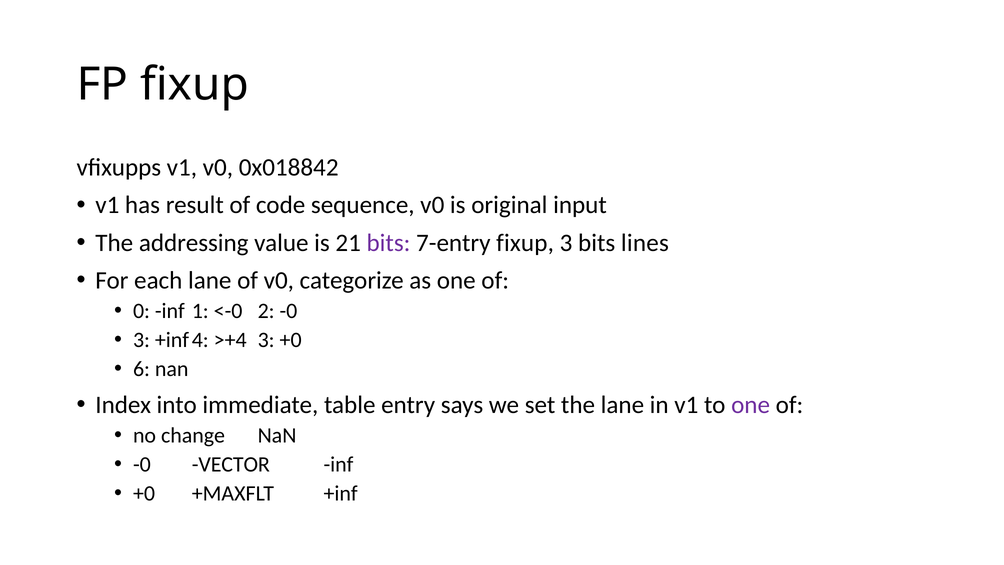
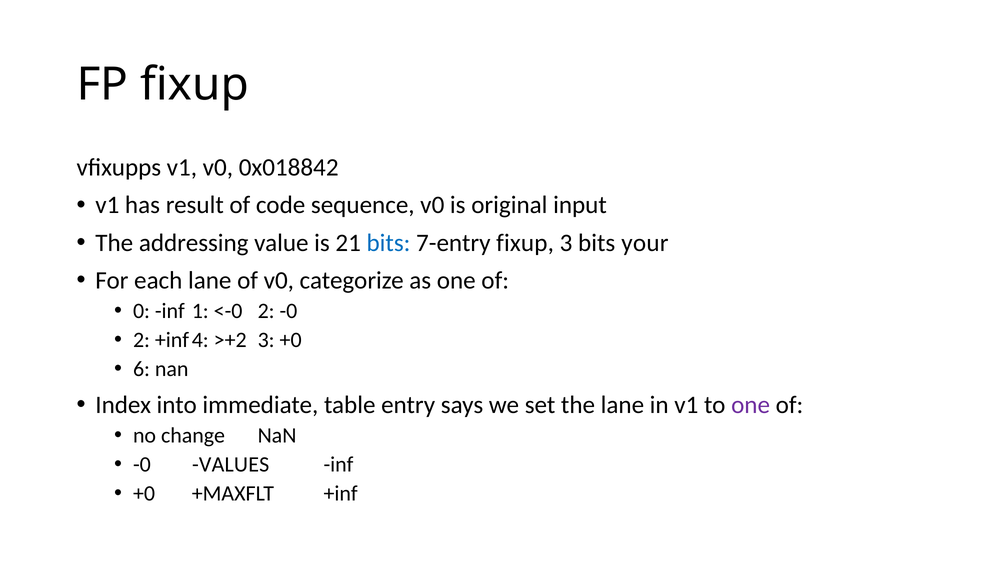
bits colour: purple -> blue (388, 243)
lines: lines -> your (645, 243)
3: 3 -> 2 (141, 340)
>+4: >+4 -> >+2 (230, 340)
VECTOR: VECTOR -> VALUES (231, 464)
